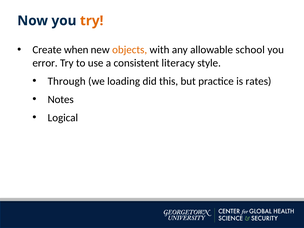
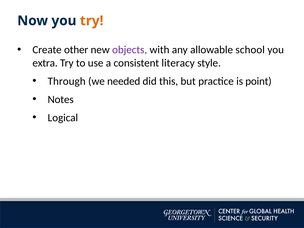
when: when -> other (76, 50)
objects colour: orange -> purple (130, 50)
error: error -> extra (45, 63)
loading: loading -> needed (124, 81)
rates: rates -> point (258, 81)
